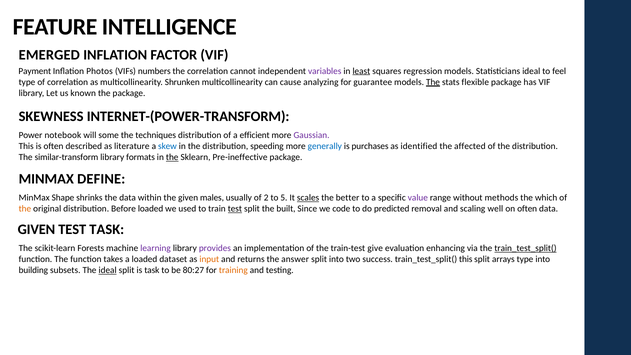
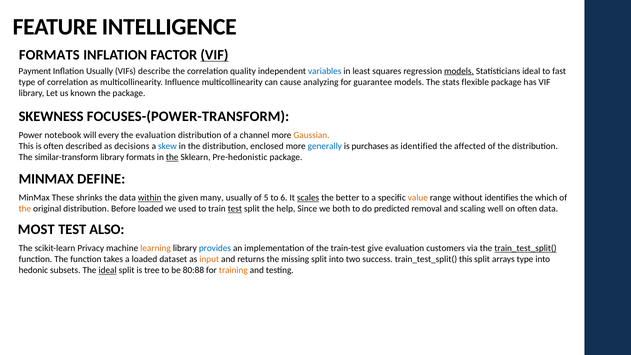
EMERGED: EMERGED -> FORMATS (49, 55)
VIF underline: none -> present (214, 55)
Inflation Photos: Photos -> Usually (100, 71)
numbers: numbers -> describe (154, 71)
cannot: cannot -> quality (243, 71)
variables colour: purple -> blue (325, 71)
least underline: present -> none (361, 71)
models underline: none -> present (459, 71)
feel: feel -> fast (559, 71)
Shrunken: Shrunken -> Influence (182, 82)
The underline: present -> none (433, 82)
INTERNET-(POWER-TRANSFORM: INTERNET-(POWER-TRANSFORM -> FOCUSES-(POWER-TRANSFORM (188, 116)
some: some -> every (109, 135)
the techniques: techniques -> evaluation (156, 135)
efficient: efficient -> channel (255, 135)
Gaussian colour: purple -> orange (312, 135)
literature: literature -> decisions (132, 146)
speeding: speeding -> enclosed (267, 146)
Pre-ineffective: Pre-ineffective -> Pre-hedonistic (240, 157)
Shape: Shape -> These (63, 198)
within underline: none -> present (150, 198)
males: males -> many (212, 198)
2: 2 -> 5 (266, 198)
5: 5 -> 6 (284, 198)
value colour: purple -> orange (418, 198)
methods: methods -> identifies (502, 198)
built: built -> help (286, 209)
code: code -> both (341, 209)
GIVEN: GIVEN -> MOST (36, 229)
TEST TASK: TASK -> ALSO (107, 229)
Forests: Forests -> Privacy (91, 248)
learning colour: purple -> orange (156, 248)
provides colour: purple -> blue (215, 248)
enhancing: enhancing -> customers (446, 248)
answer: answer -> missing (295, 259)
building: building -> hedonic (33, 270)
is task: task -> tree (152, 270)
80:27: 80:27 -> 80:88 (193, 270)
